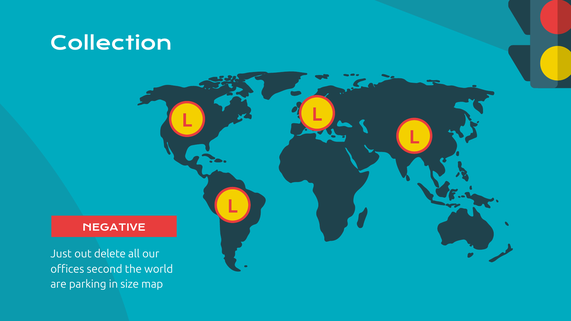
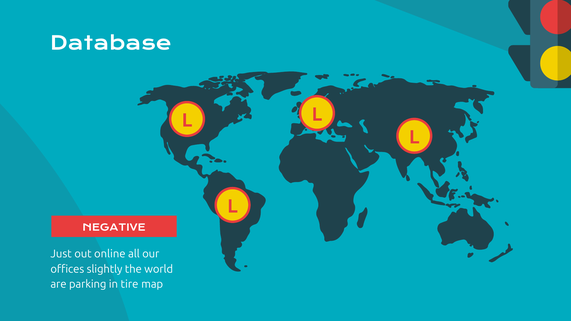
Collection: Collection -> Database (111, 43)
delete: delete -> online (110, 254)
second: second -> slightly (105, 269)
size: size -> tire (130, 285)
